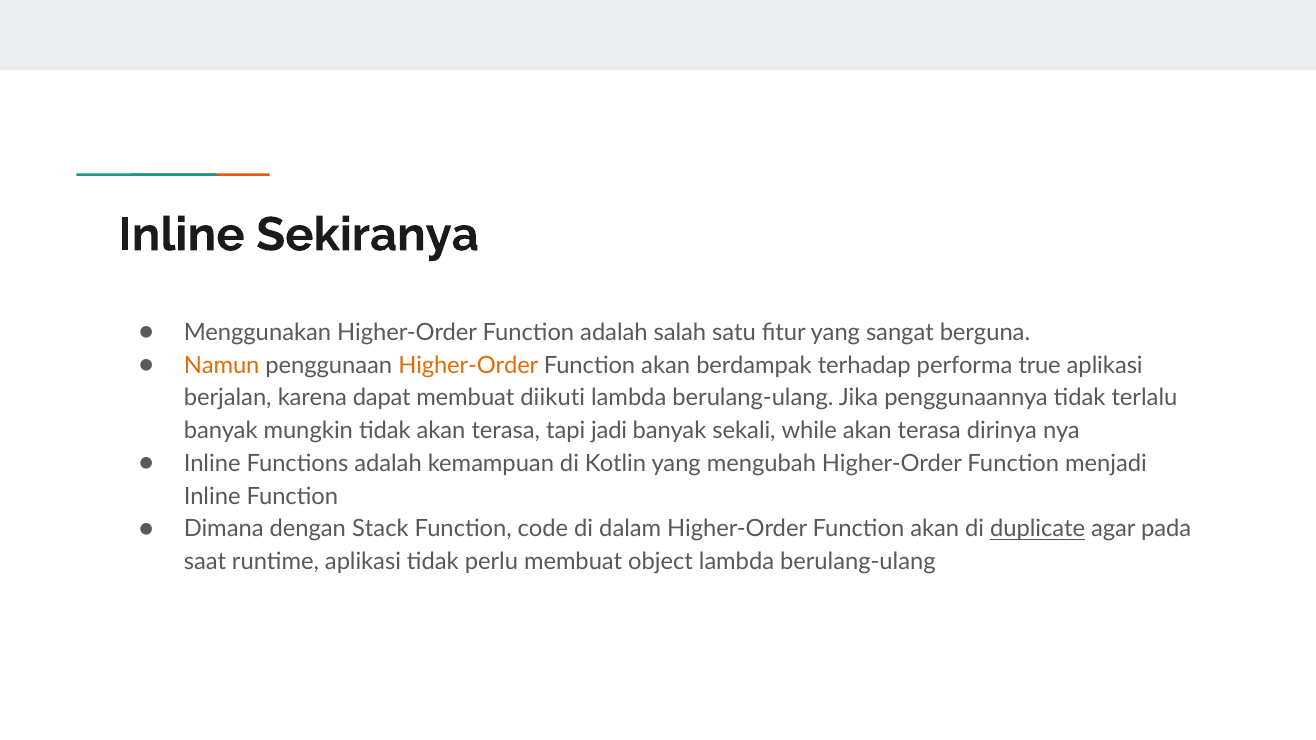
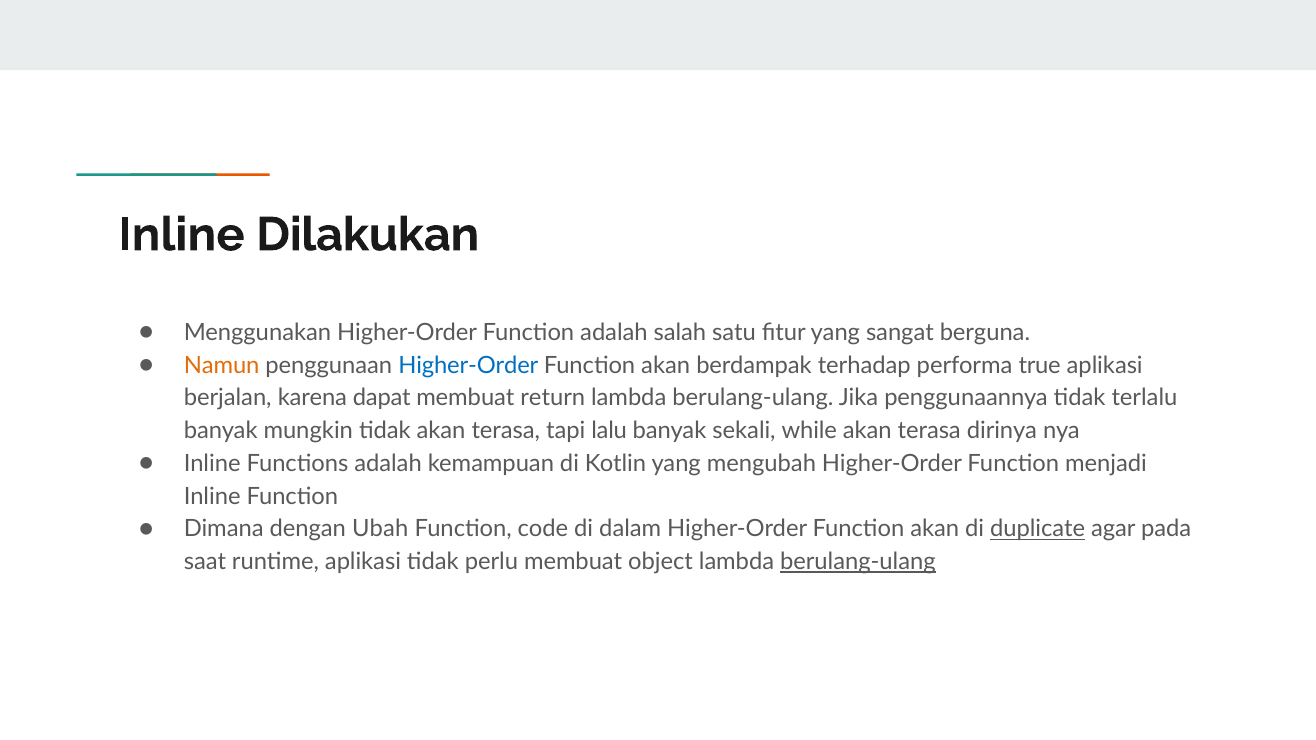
Sekiranya: Sekiranya -> Dilakukan (368, 235)
Higher-Order colour: orange -> blue (468, 365)
diikuti: diikuti -> return (553, 398)
jadi: jadi -> lalu (609, 431)
Stack: Stack -> Ubah (380, 529)
berulang-ulang underline: none -> present (858, 562)
